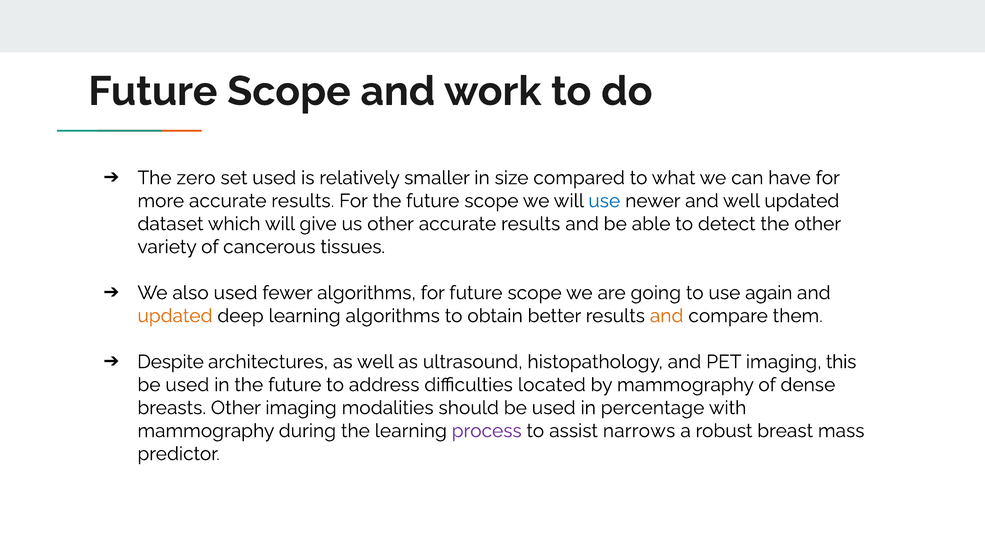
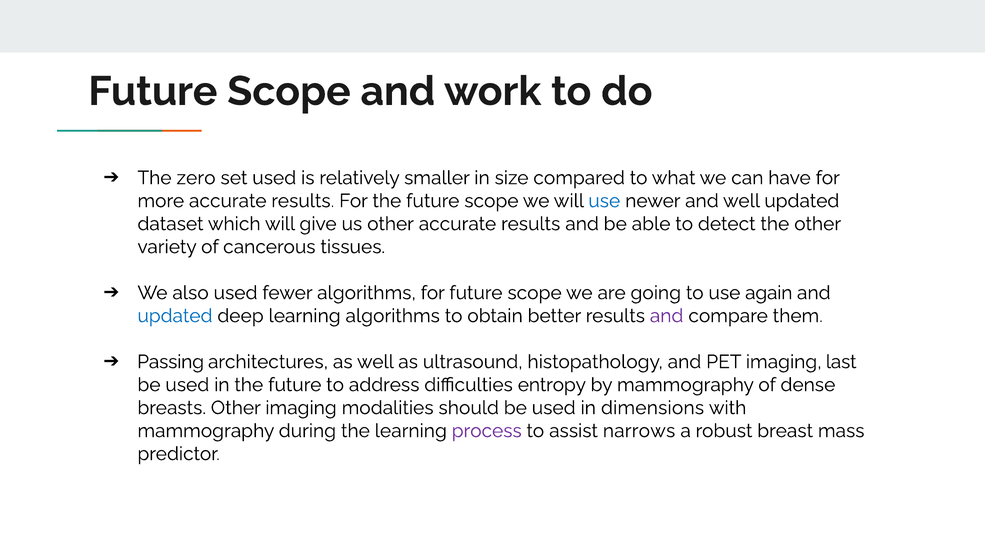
updated colour: orange -> blue (175, 316)
and colour: orange -> purple (667, 316)
Despite: Despite -> Passing (171, 362)
this: this -> last (841, 362)
located: located -> entropy (552, 385)
percentage: percentage -> dimensions (653, 408)
